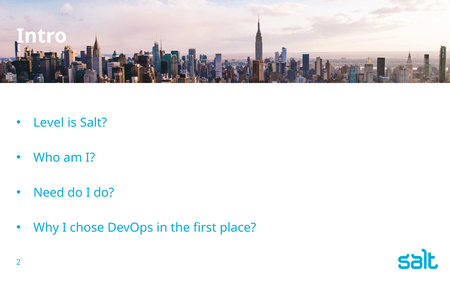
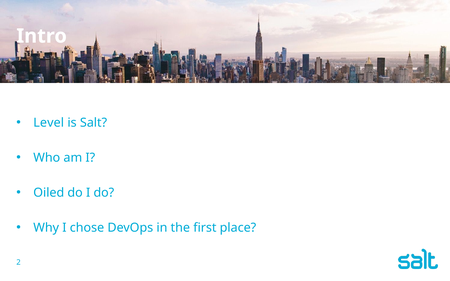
Need: Need -> Oiled (49, 193)
